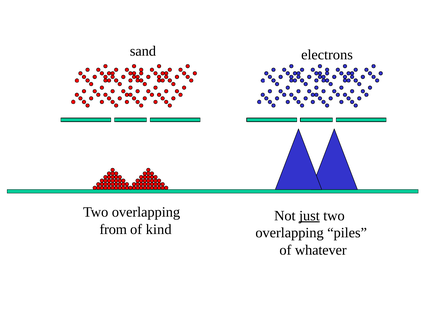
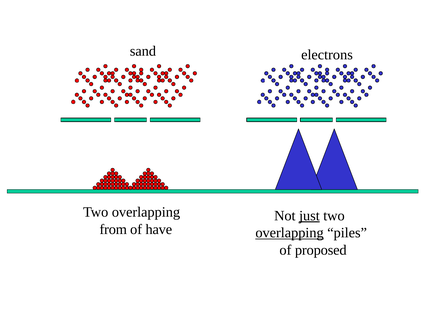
kind: kind -> have (159, 229)
overlapping underline: none -> present (290, 233)
whatever: whatever -> proposed (321, 250)
